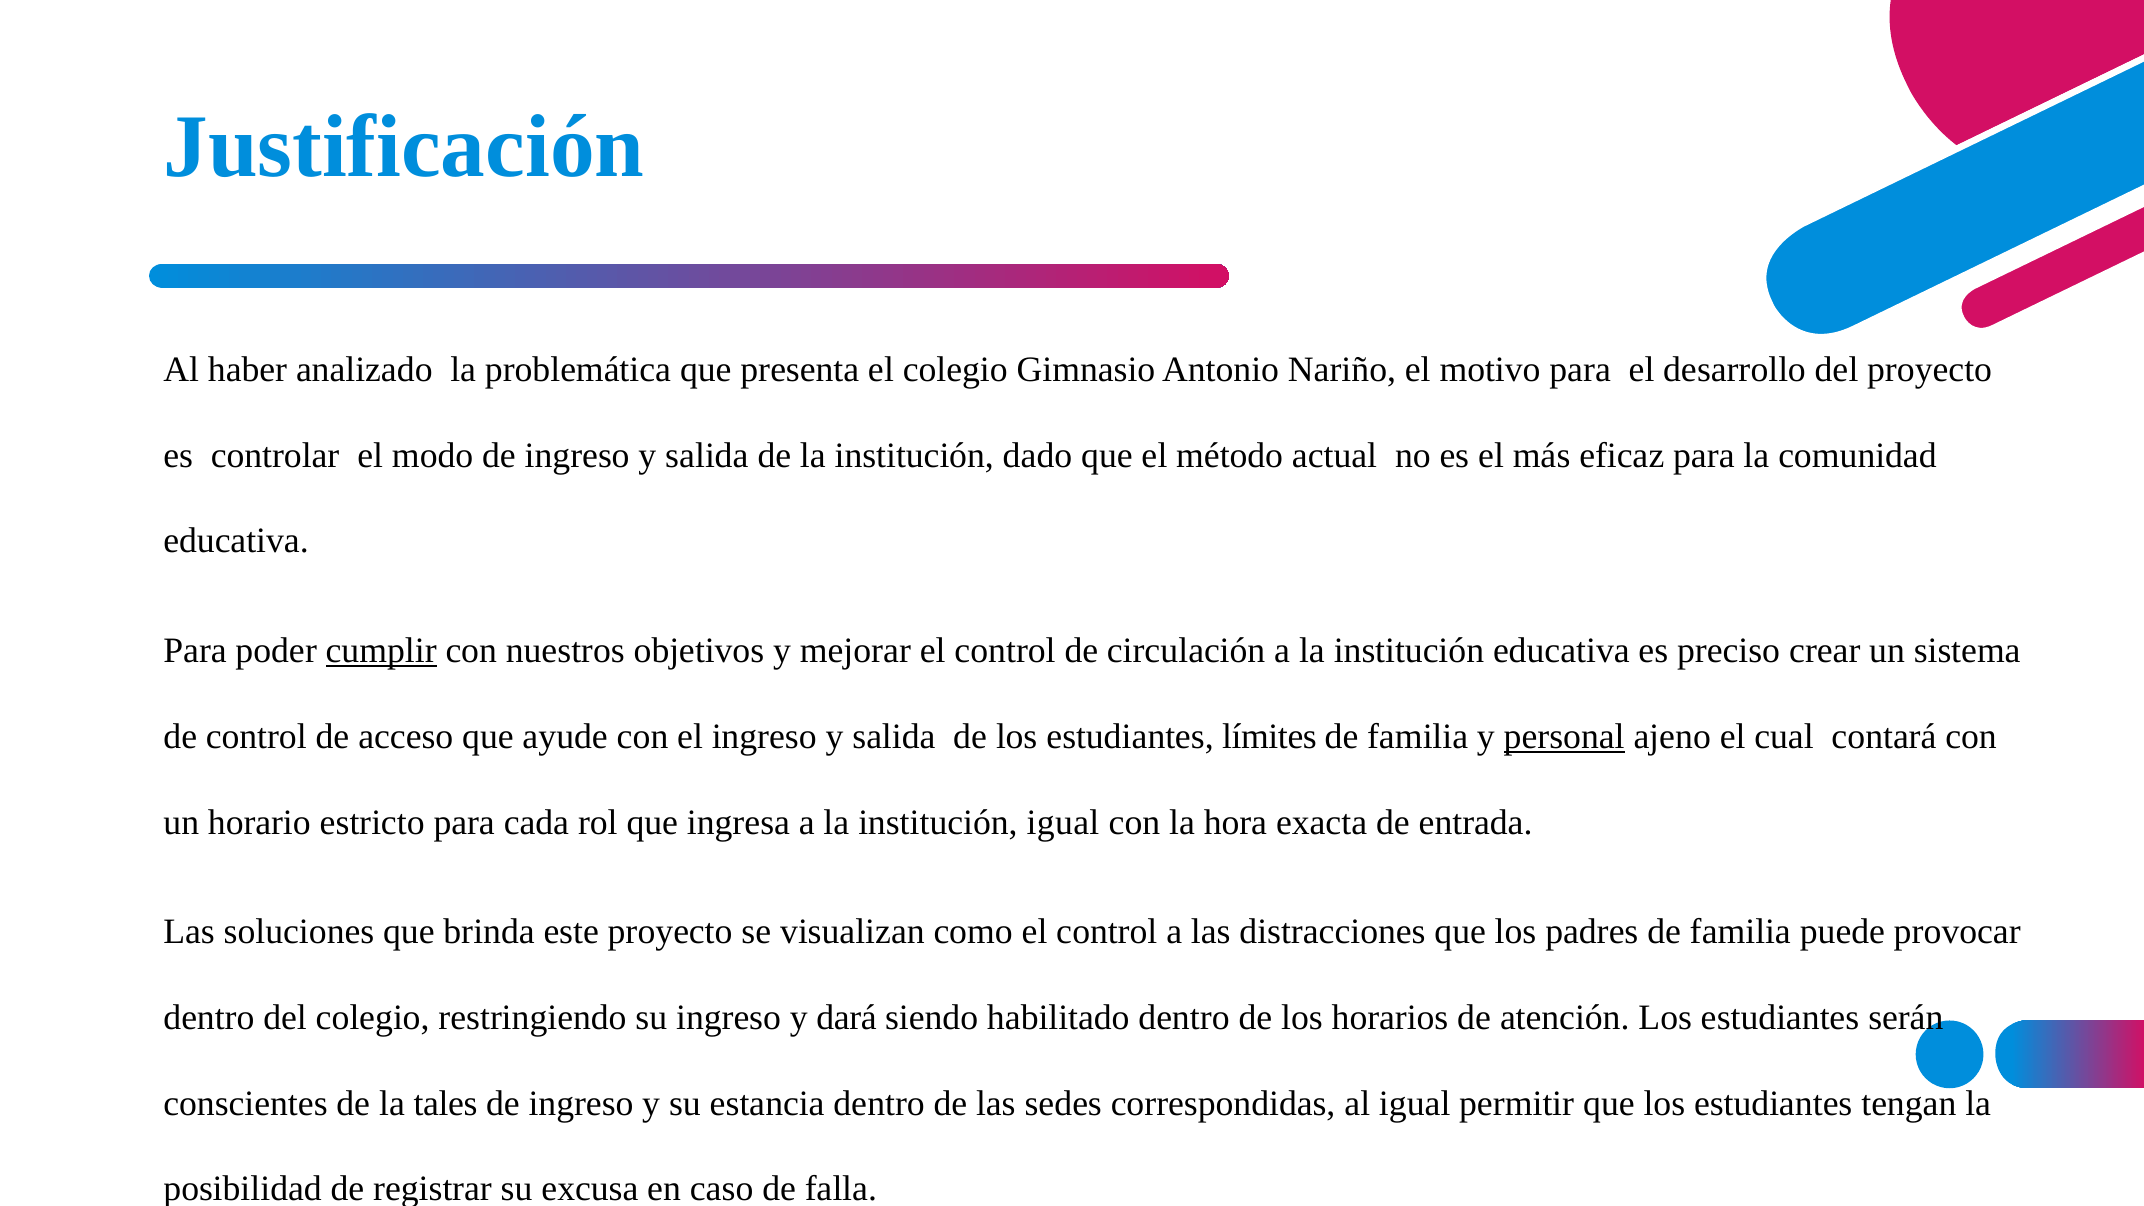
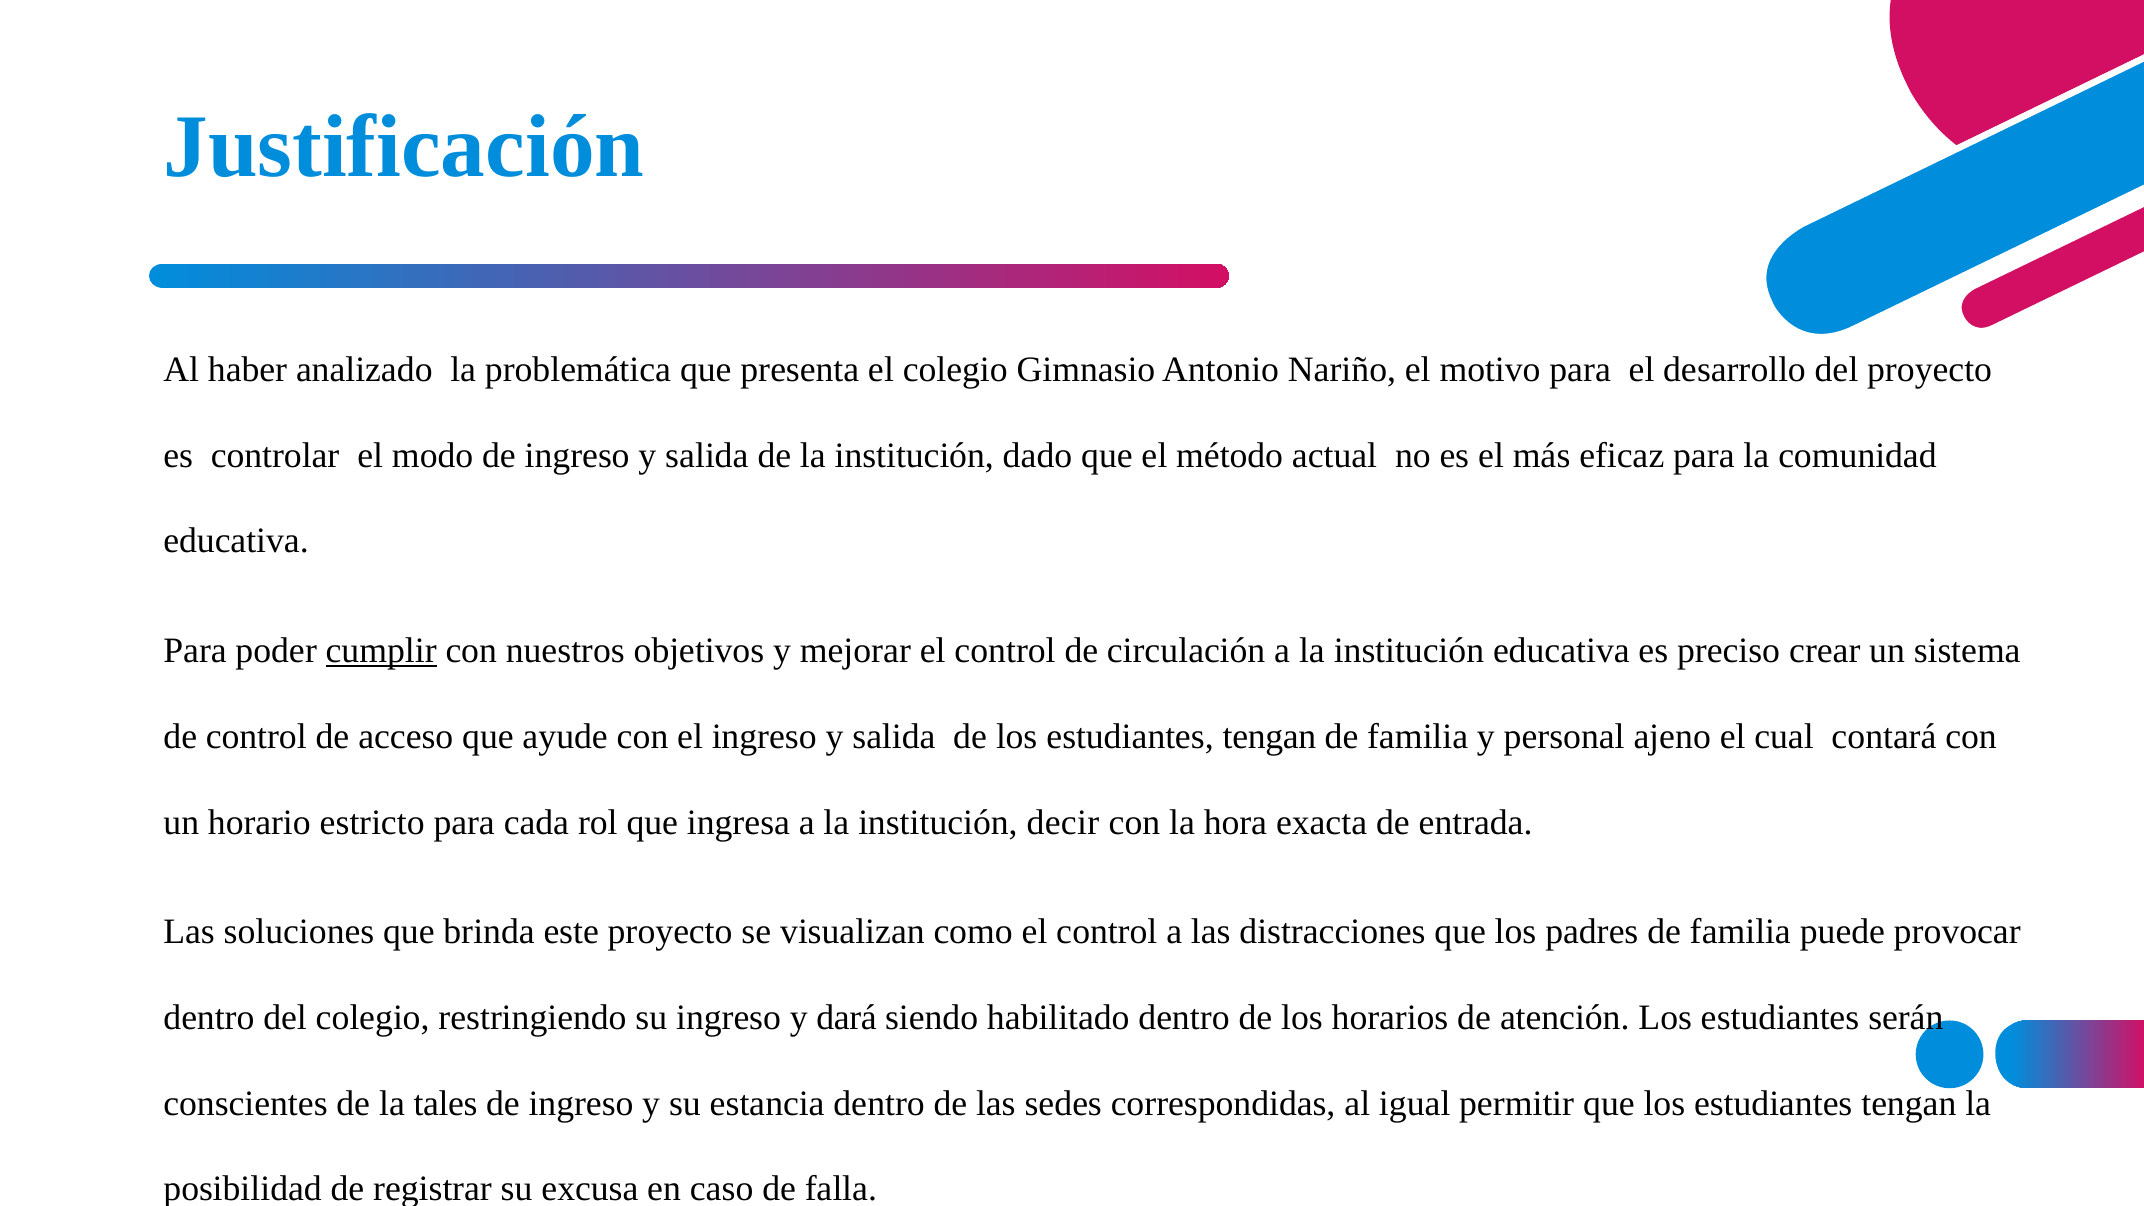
de los estudiantes límites: límites -> tengan (1269, 737)
personal underline: present -> none (1564, 737)
institución igual: igual -> decir (1063, 822)
